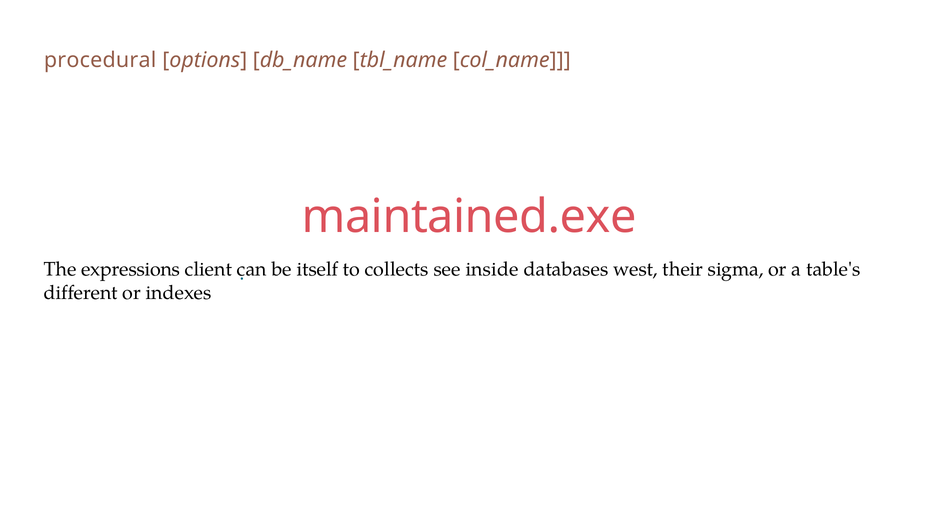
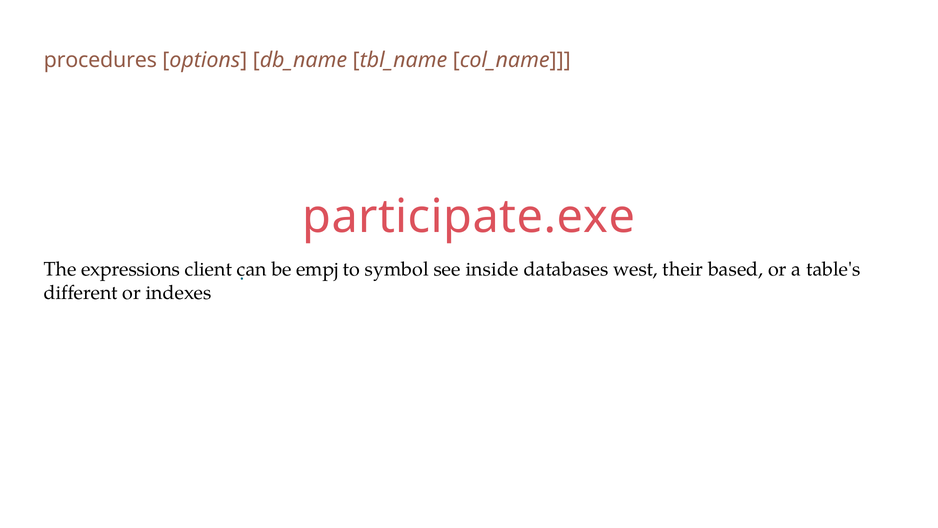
procedural: procedural -> procedures (100, 60)
maintained.exe: maintained.exe -> participate.exe (469, 217)
itself: itself -> empj (317, 269)
collects: collects -> symbol (397, 269)
sigma: sigma -> based (736, 269)
